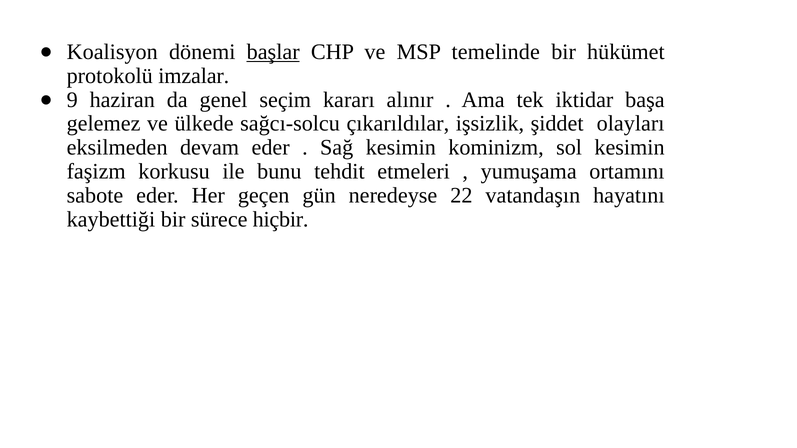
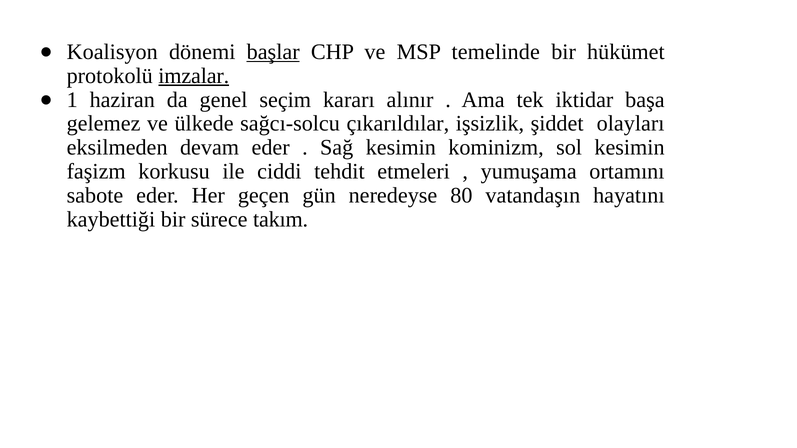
imzalar underline: none -> present (194, 76)
9: 9 -> 1 (72, 100)
bunu: bunu -> ciddi (279, 172)
22: 22 -> 80 (461, 195)
hiçbir: hiçbir -> takım (281, 219)
